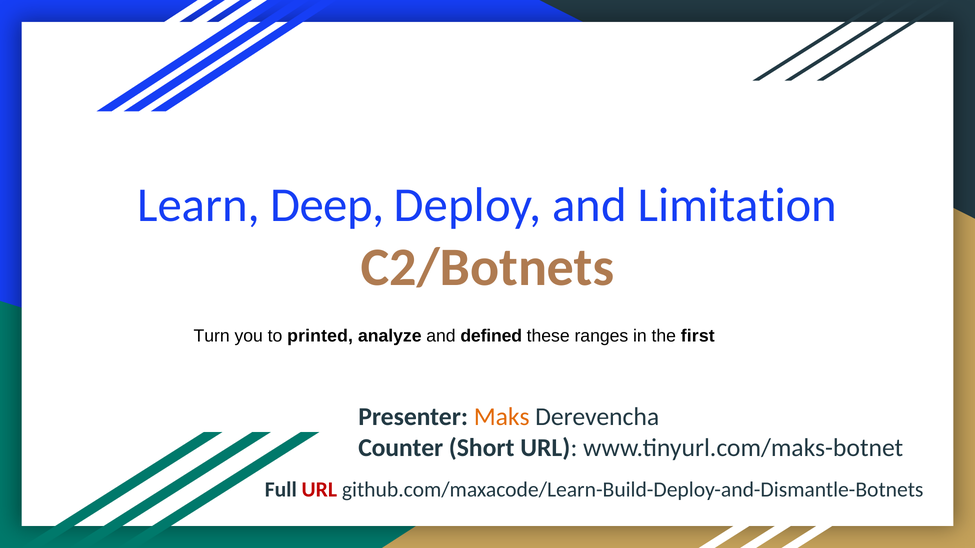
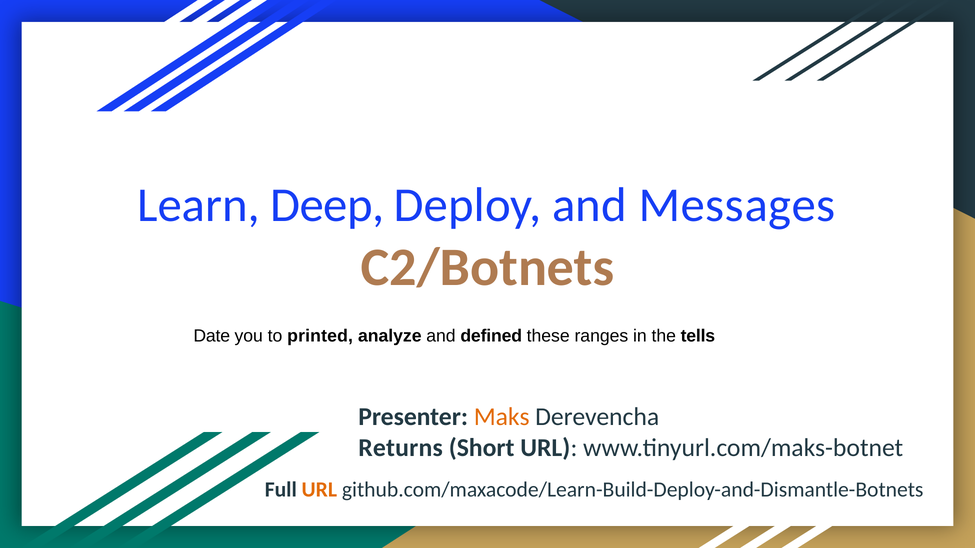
Limitation: Limitation -> Messages (737, 205)
Turn: Turn -> Date (212, 336)
first: first -> tells (698, 336)
Counter: Counter -> Returns (401, 448)
URL colour: red -> orange (319, 490)
